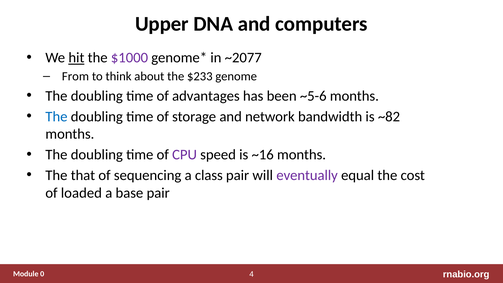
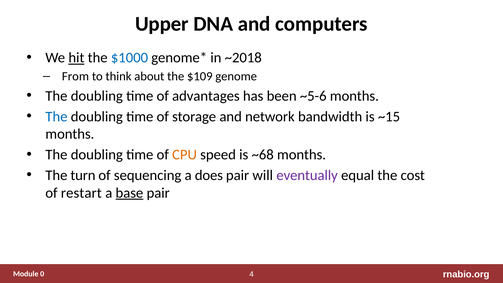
$1000 colour: purple -> blue (129, 58)
~2077: ~2077 -> ~2018 (243, 58)
$233: $233 -> $109 (200, 76)
~82: ~82 -> ~15 (389, 116)
CPU colour: purple -> orange (185, 155)
~16: ~16 -> ~68 (263, 155)
that: that -> turn (83, 175)
class: class -> does (209, 175)
loaded: loaded -> restart (81, 193)
base underline: none -> present (129, 193)
